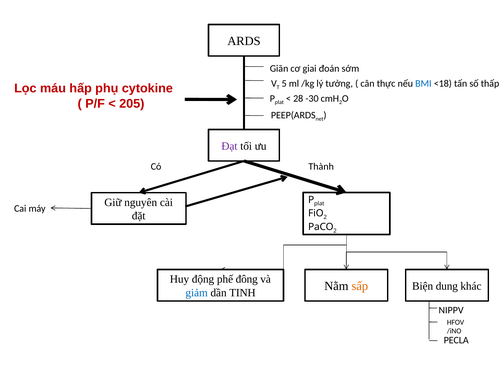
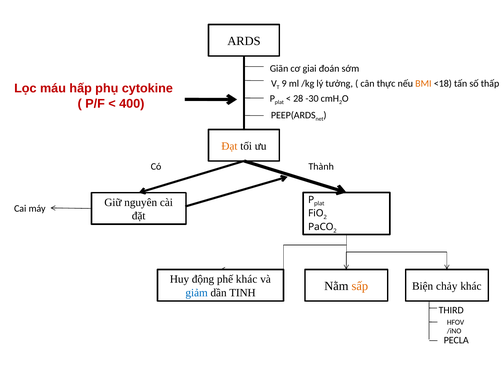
5: 5 -> 9 (284, 84)
BMI colour: blue -> orange (423, 84)
205: 205 -> 400 (132, 104)
Đạt colour: purple -> orange (229, 146)
phế đông: đông -> khác (247, 279)
dung: dung -> chảy (447, 286)
NIPPV: NIPPV -> THIRD (451, 310)
